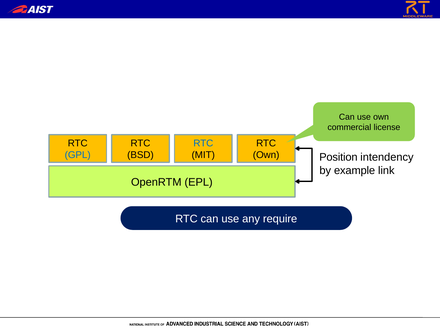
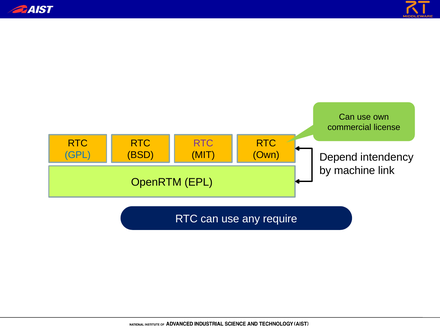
RTC colour: blue -> purple (203, 143)
Position: Position -> Depend (338, 157)
example: example -> machine (355, 170)
